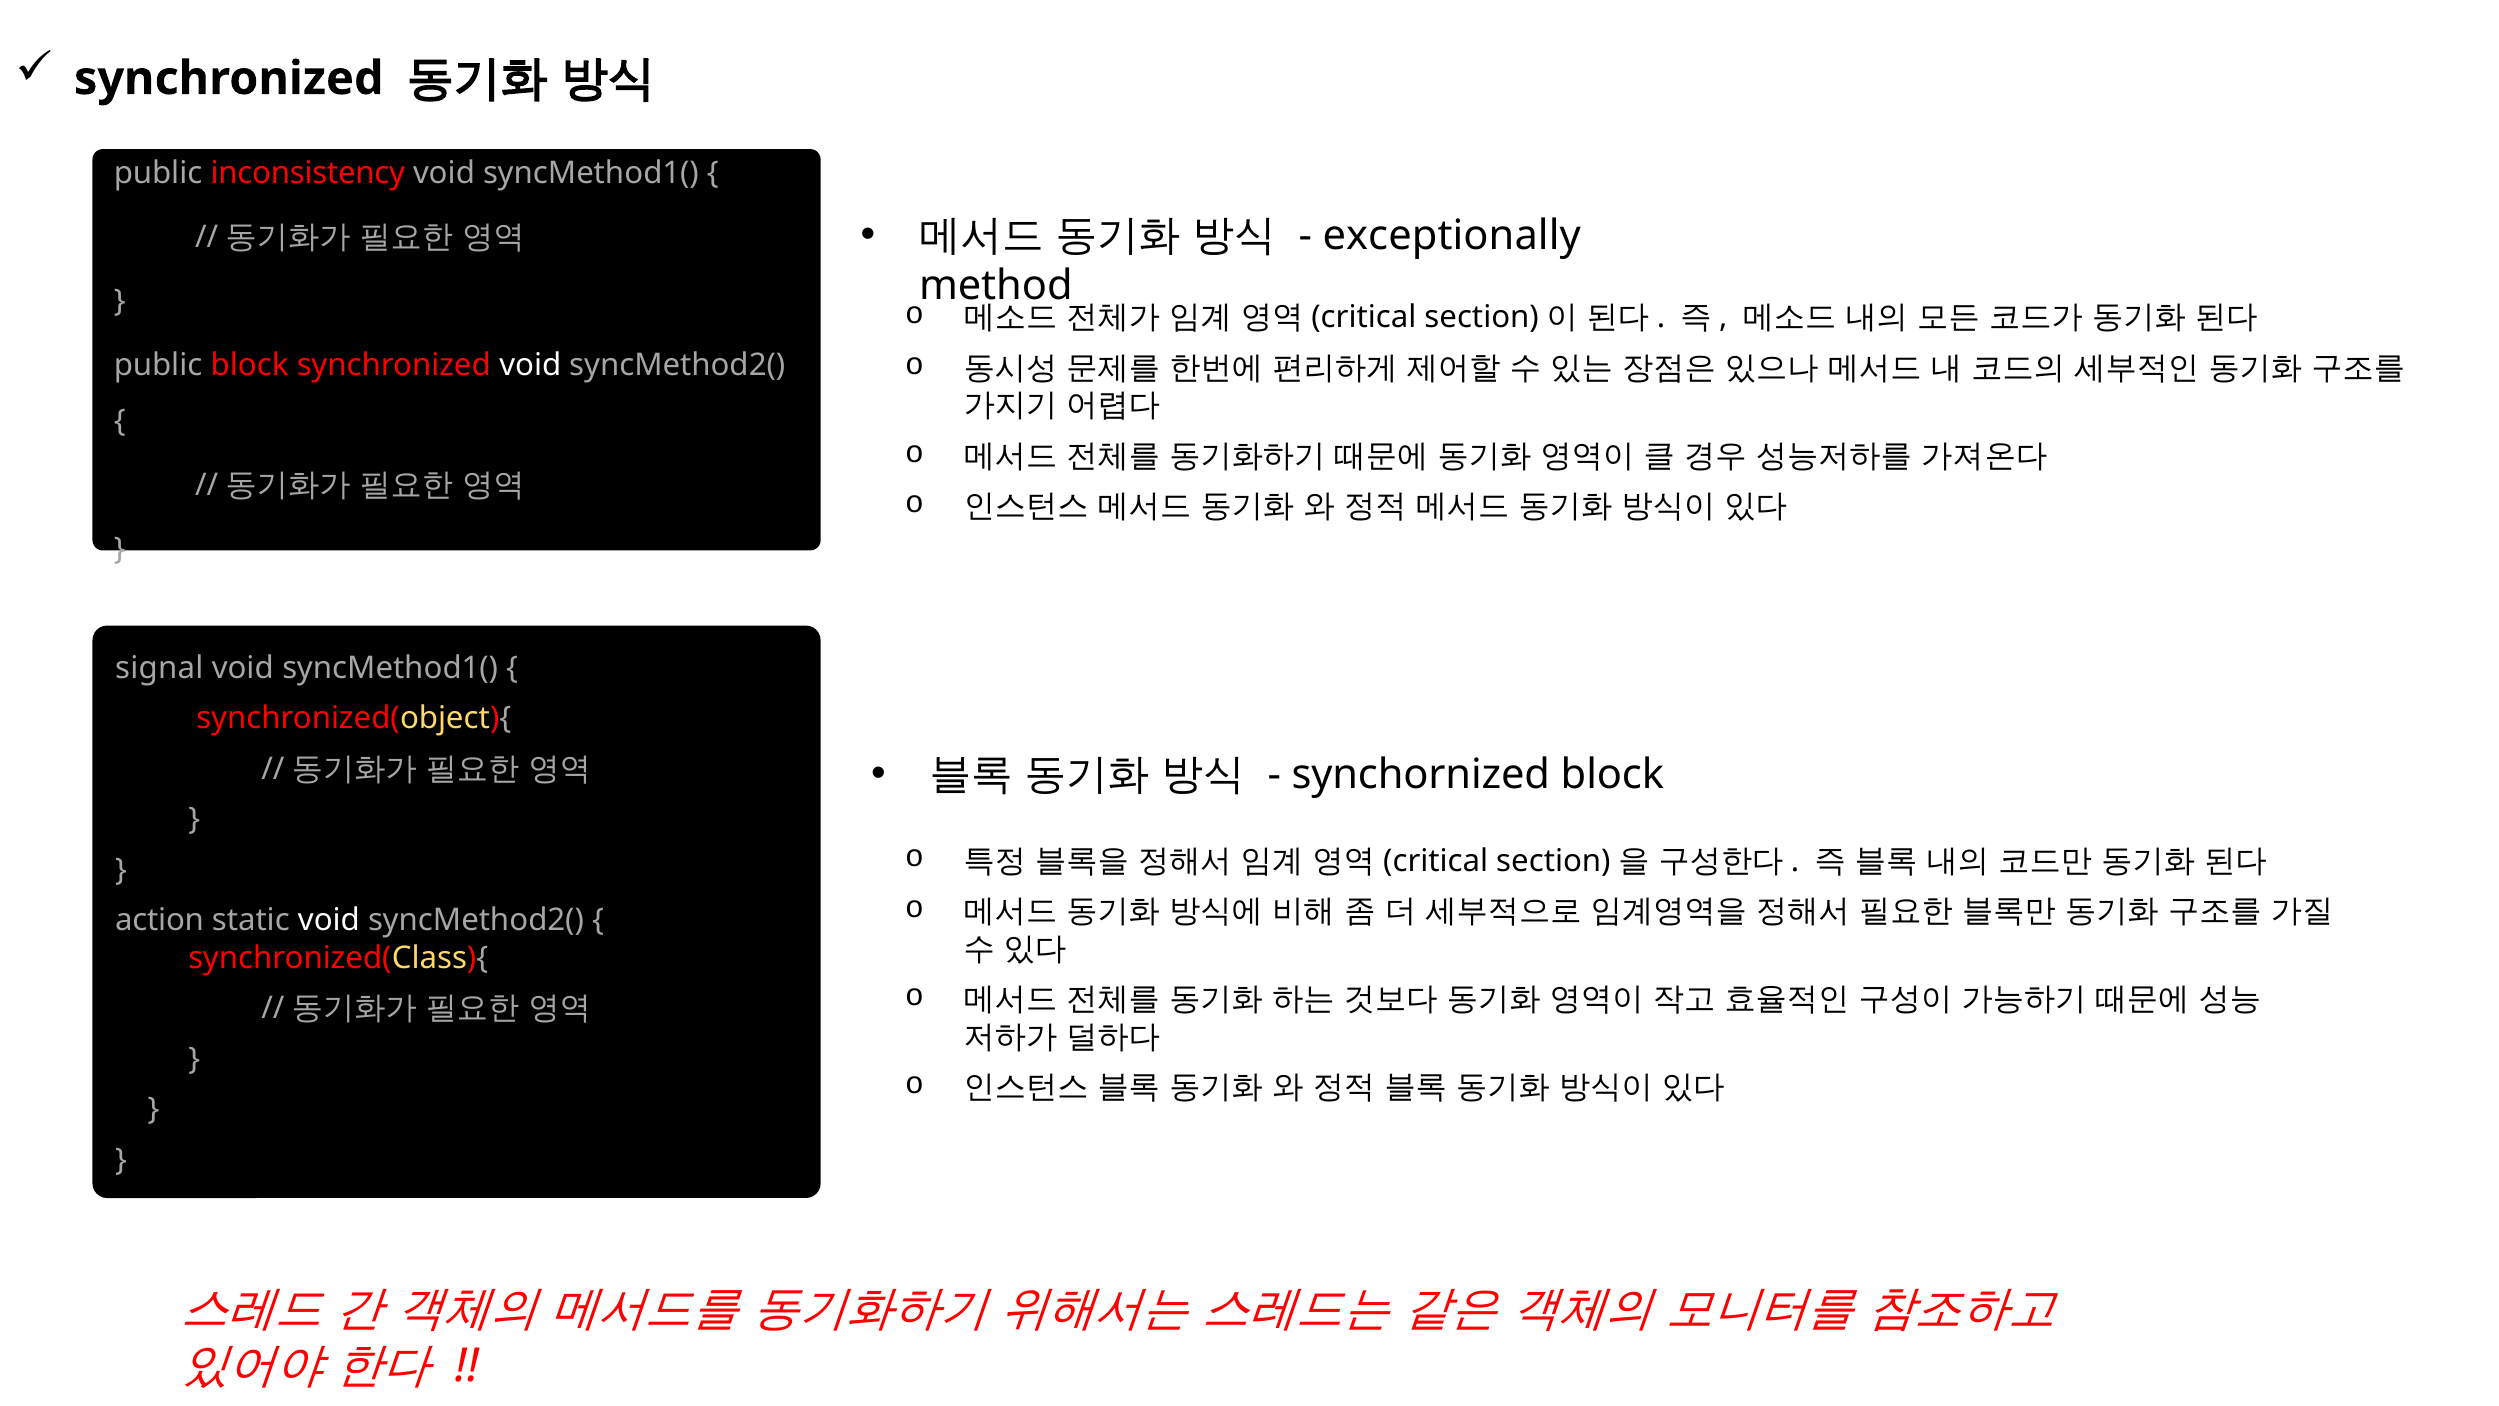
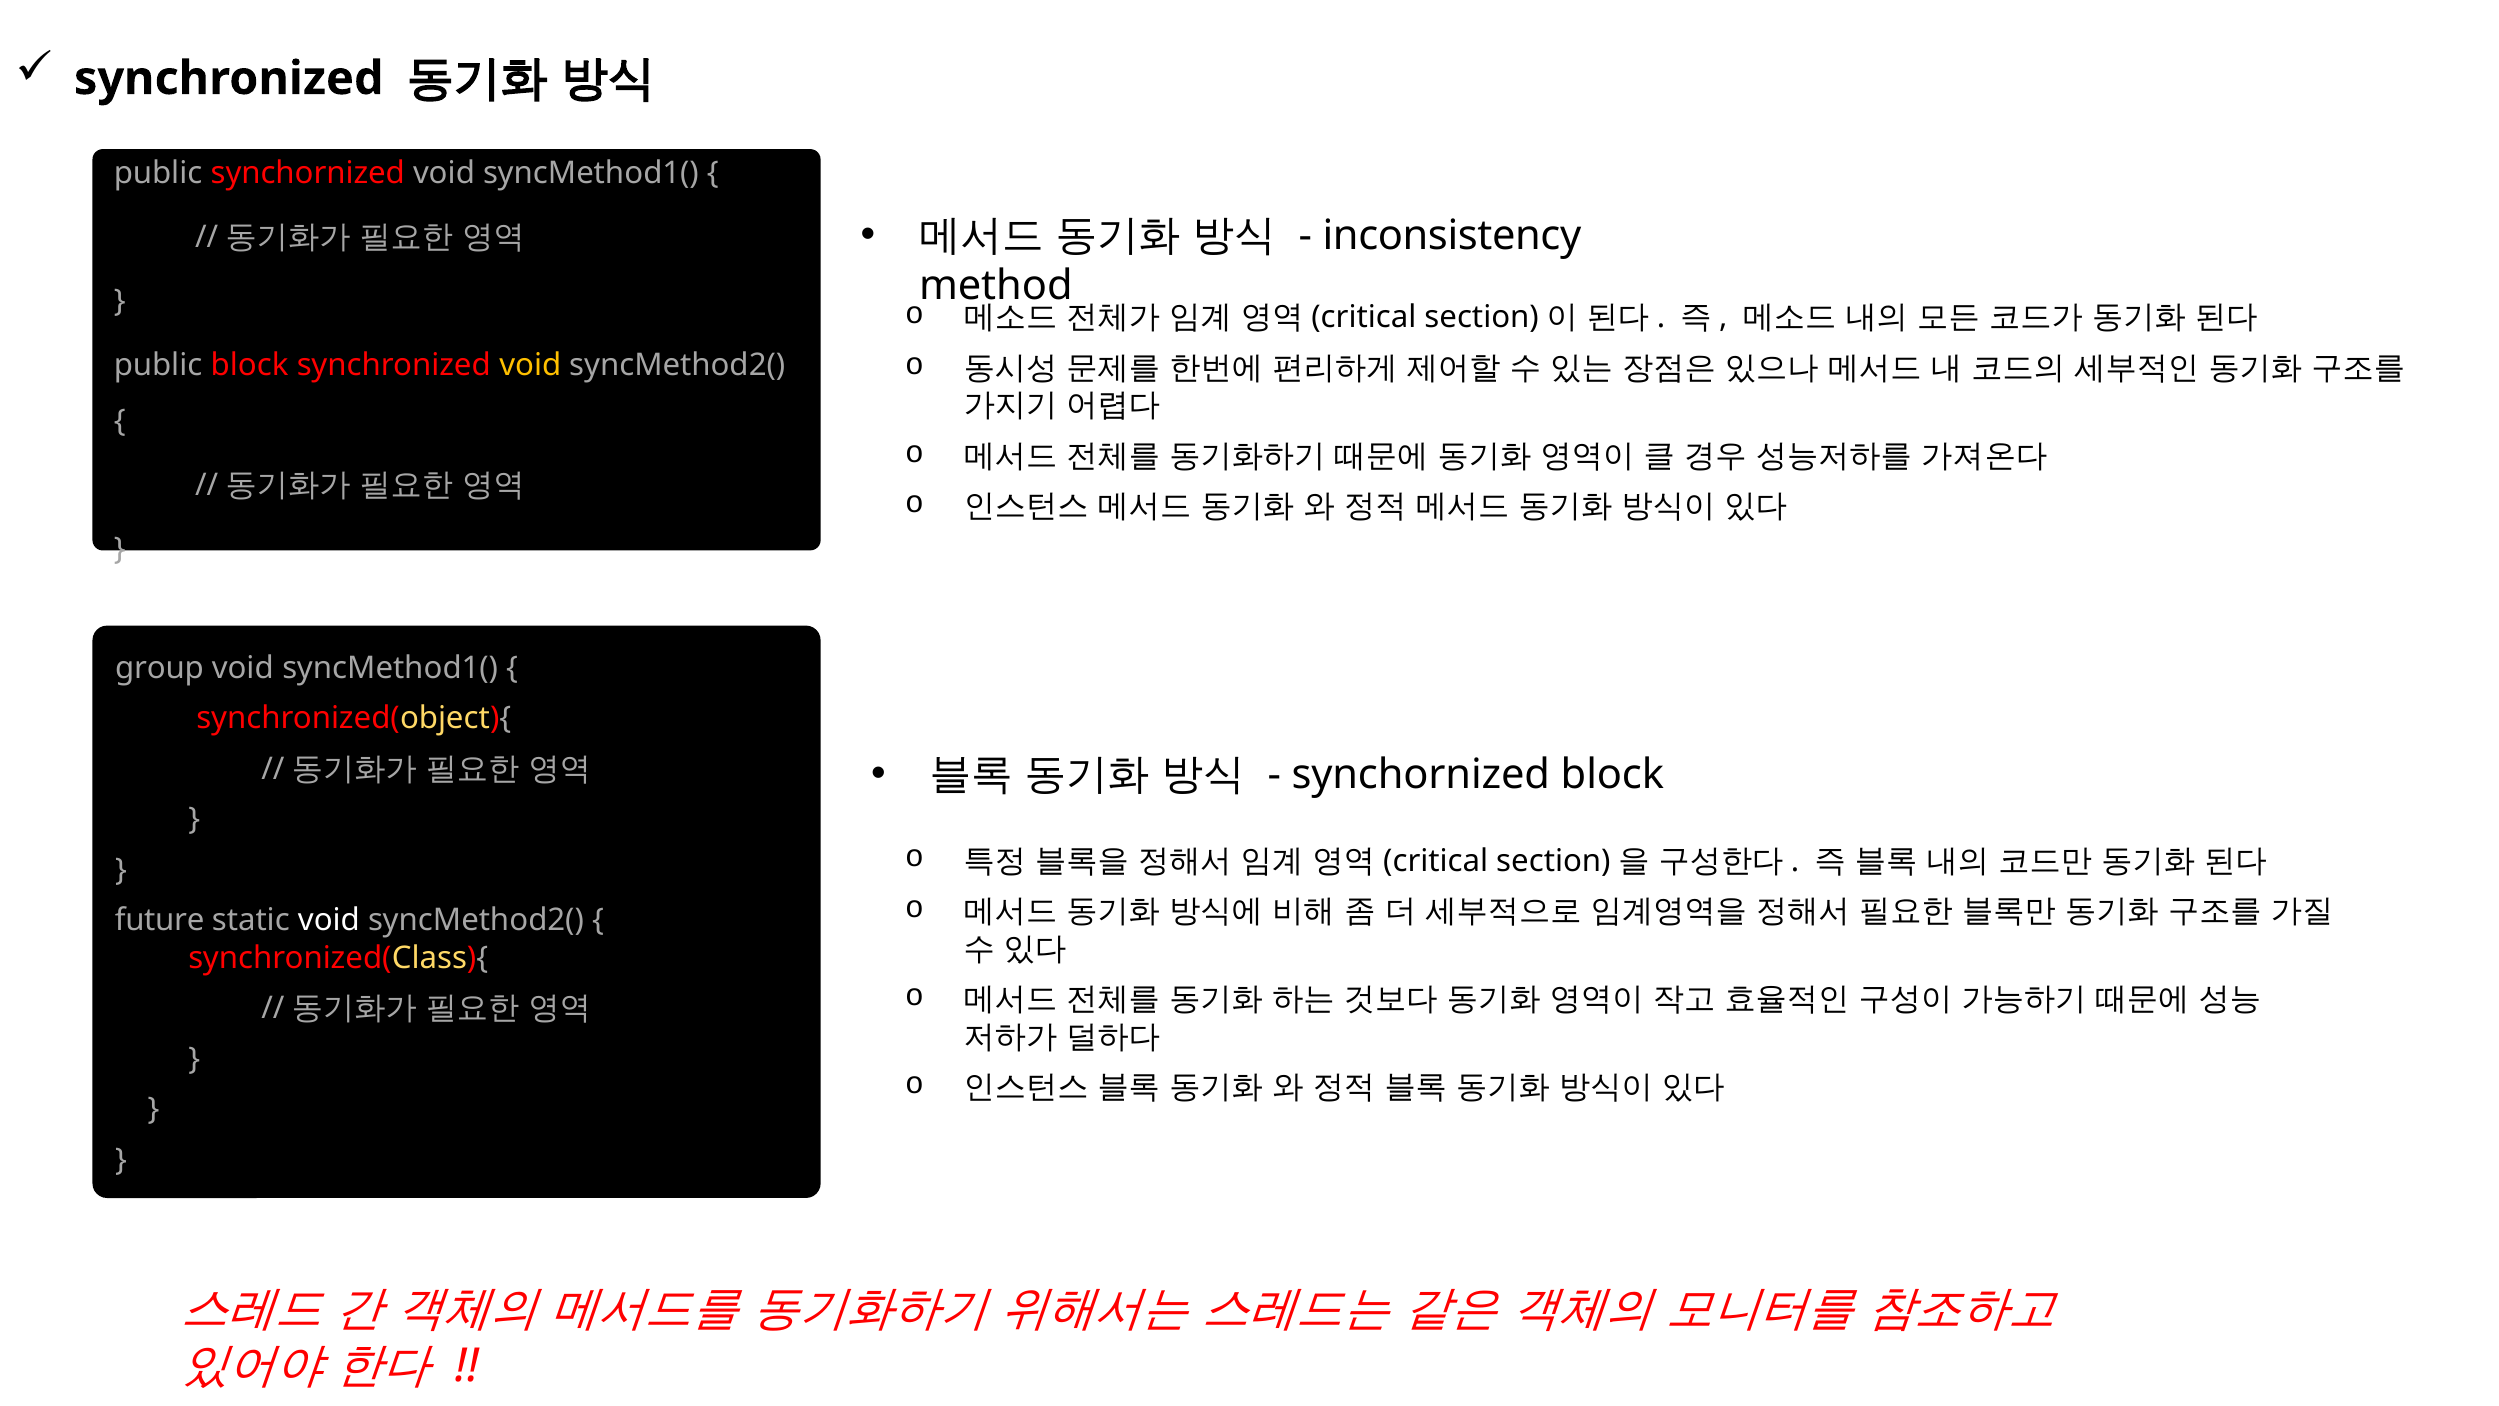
public inconsistency: inconsistency -> synchornized (308, 173)
exceptionally: exceptionally -> inconsistency (1452, 236)
void colour: white -> yellow (530, 365)
signal: signal -> group (160, 668)
action: action -> future (160, 920)
